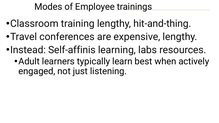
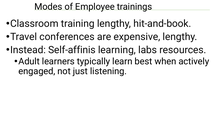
hit-and-thing: hit-and-thing -> hit-and-book (162, 24)
